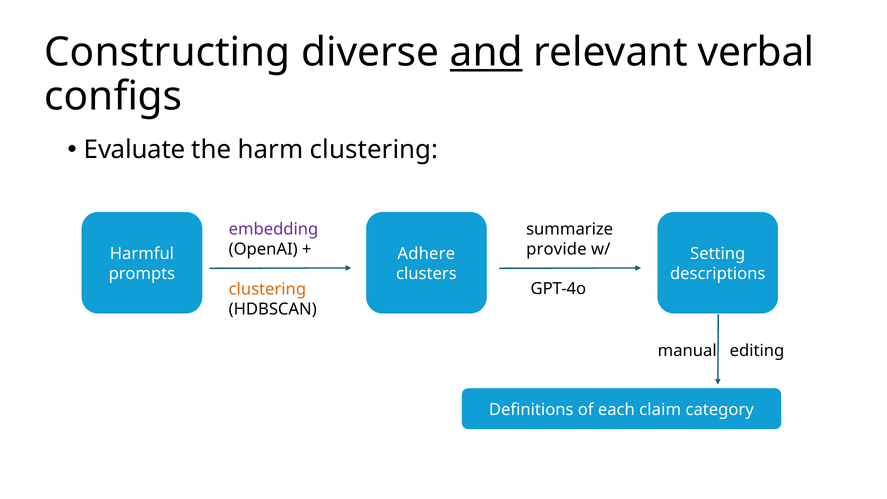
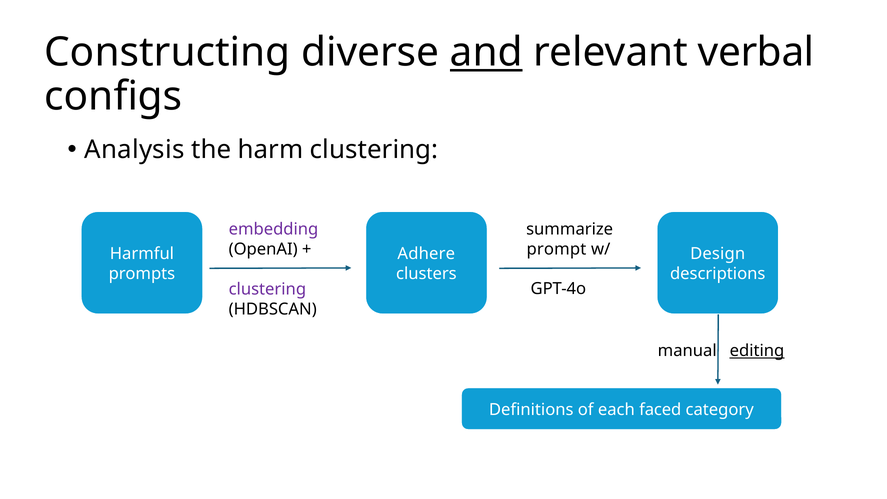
Evaluate: Evaluate -> Analysis (134, 150)
provide: provide -> prompt (556, 249)
Setting: Setting -> Design (718, 254)
clustering colour: orange -> purple (267, 289)
editing underline: none -> present (757, 351)
claim: claim -> faced (660, 410)
